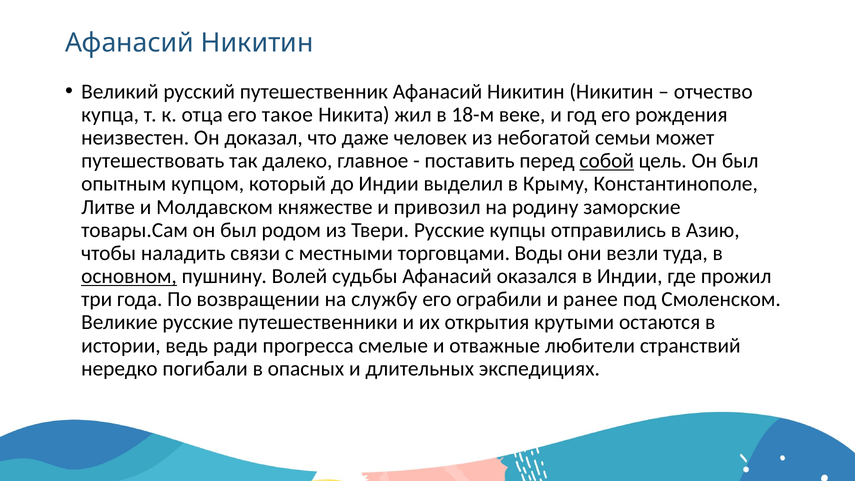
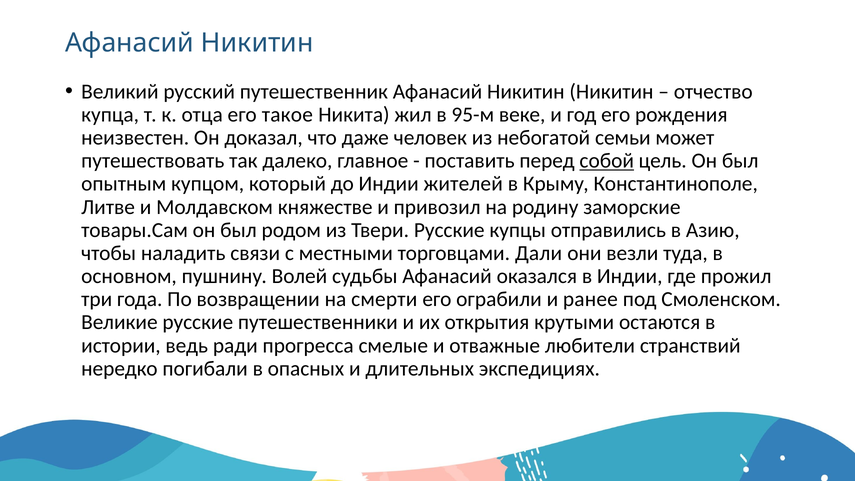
18-м: 18-м -> 95-м (473, 115)
выделил: выделил -> жителей (463, 184)
Воды: Воды -> Дали (539, 253)
основном underline: present -> none (129, 276)
службу: службу -> смерти (384, 299)
